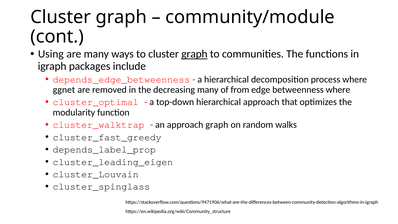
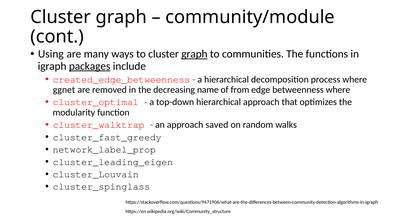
packages underline: none -> present (90, 66)
depends_edge_betweenness: depends_edge_betweenness -> created_edge_betweenness (121, 79)
decreasing many: many -> name (208, 90)
approach graph: graph -> saved (217, 125)
depends_label_prop: depends_label_prop -> network_label_prop (104, 149)
